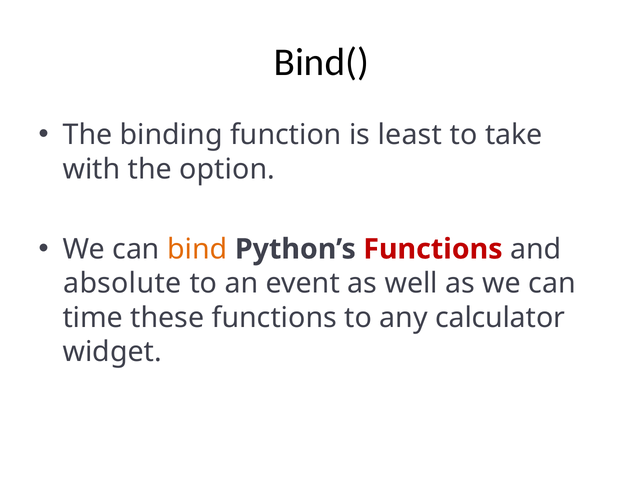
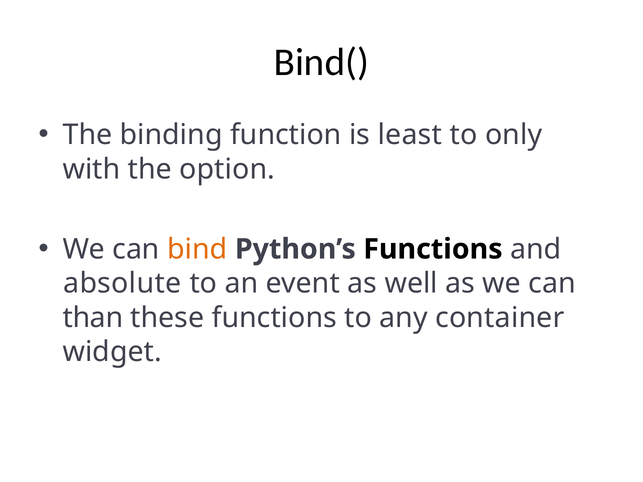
take: take -> only (514, 135)
Functions colour: red -> black (433, 249)
time: time -> than (93, 318)
calculator: calculator -> container (500, 318)
